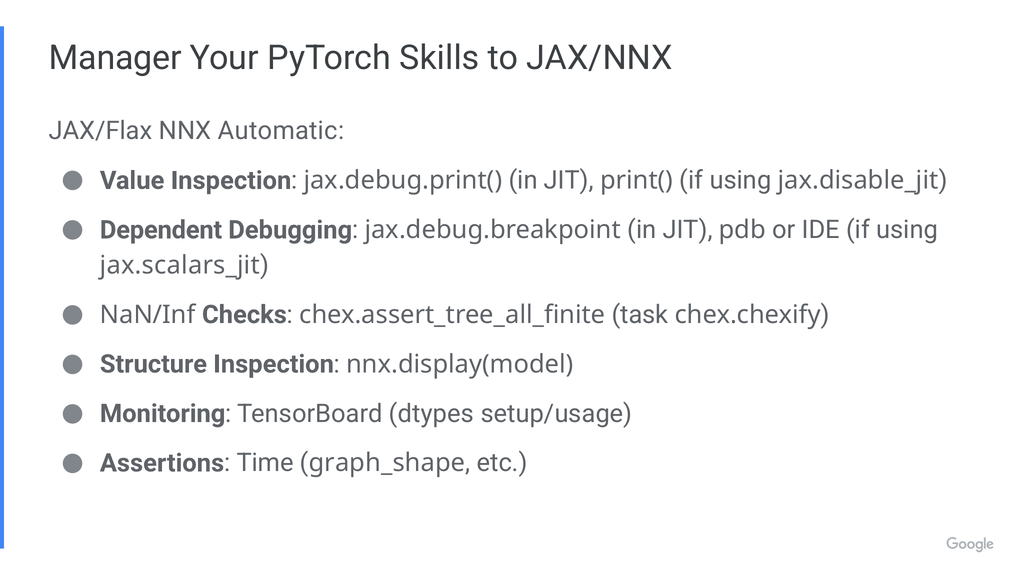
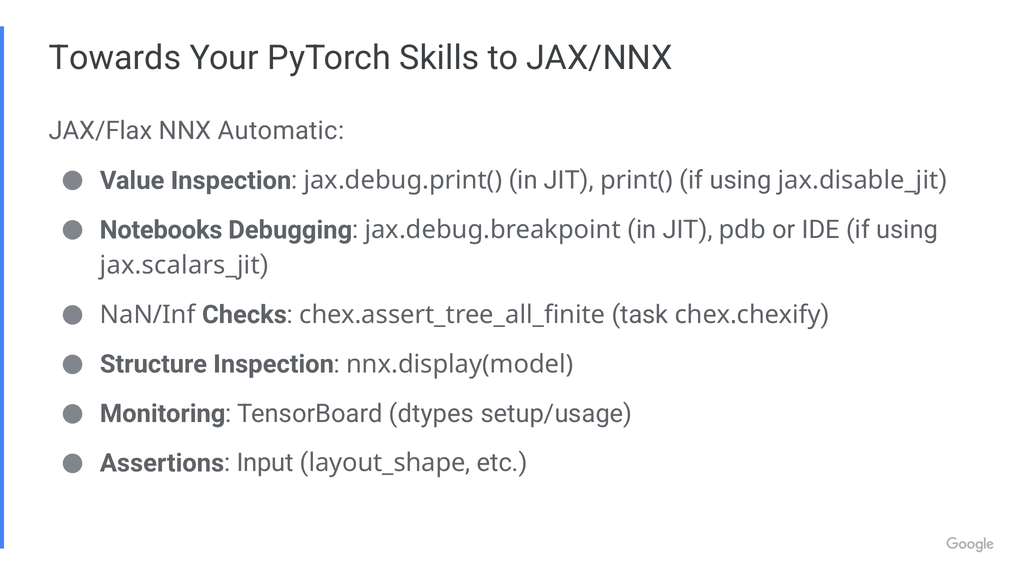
Manager: Manager -> Towards (115, 58)
Dependent: Dependent -> Notebooks (161, 230)
Time: Time -> Input (265, 463)
graph_shape: graph_shape -> layout_shape (387, 463)
